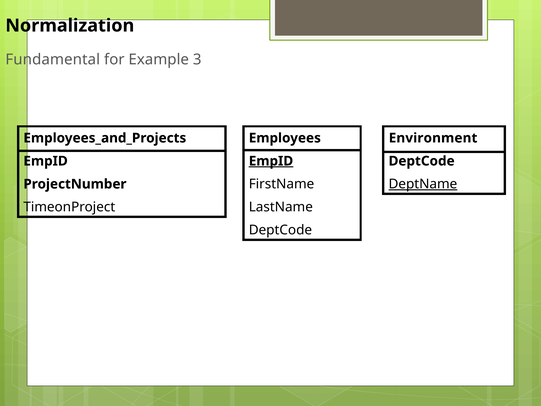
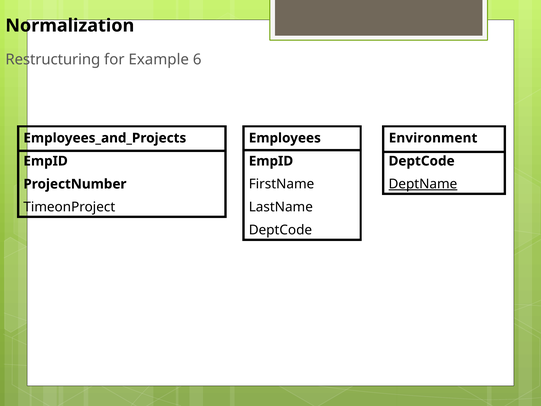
Fundamental: Fundamental -> Restructuring (53, 60)
3: 3 -> 6 (197, 60)
EmpID underline: present -> none (271, 161)
